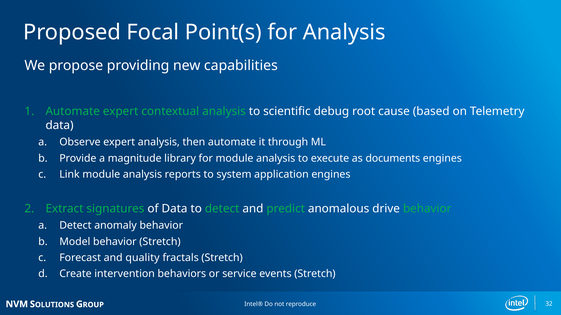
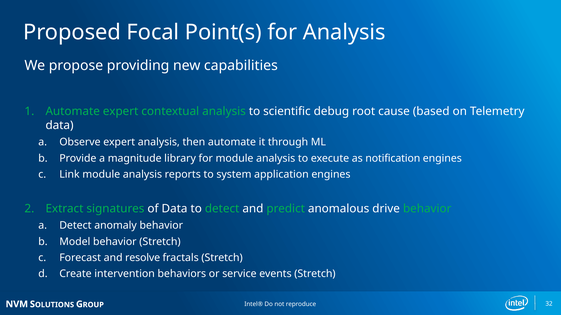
documents: documents -> notification (393, 159)
quality: quality -> resolve (143, 258)
